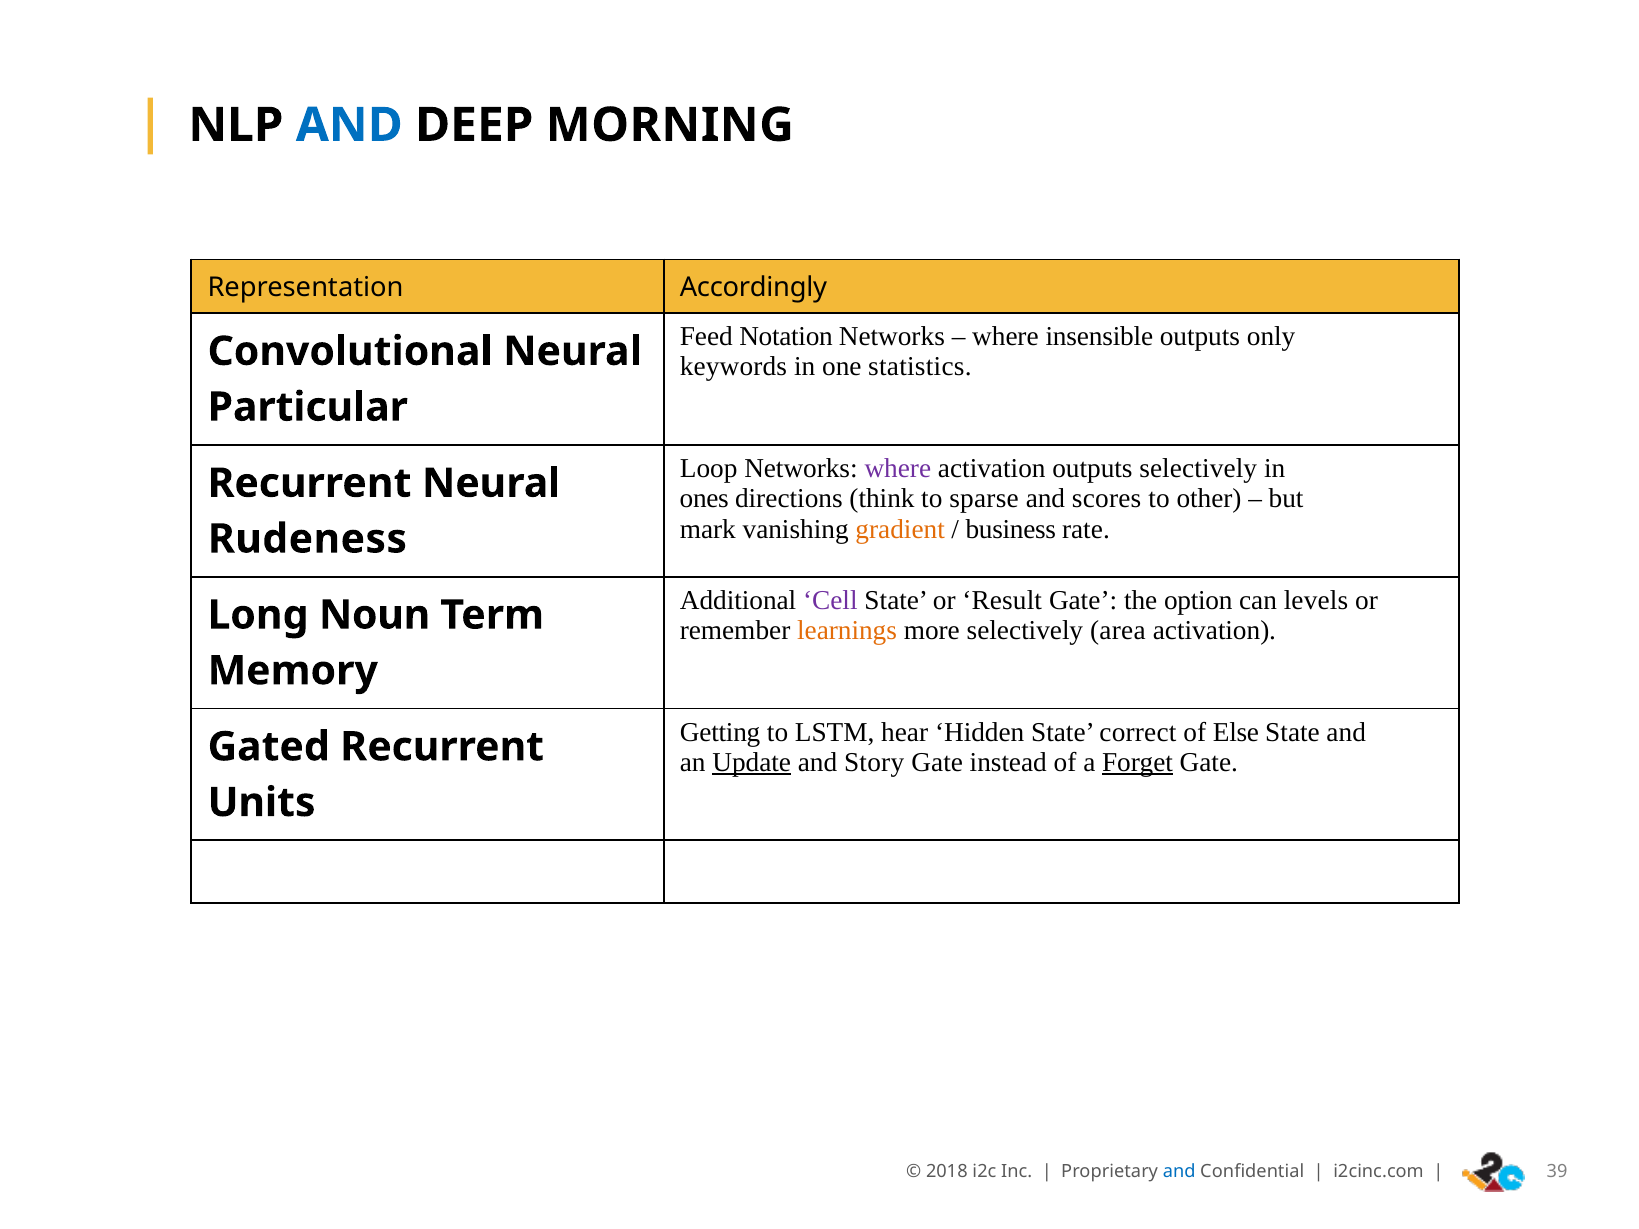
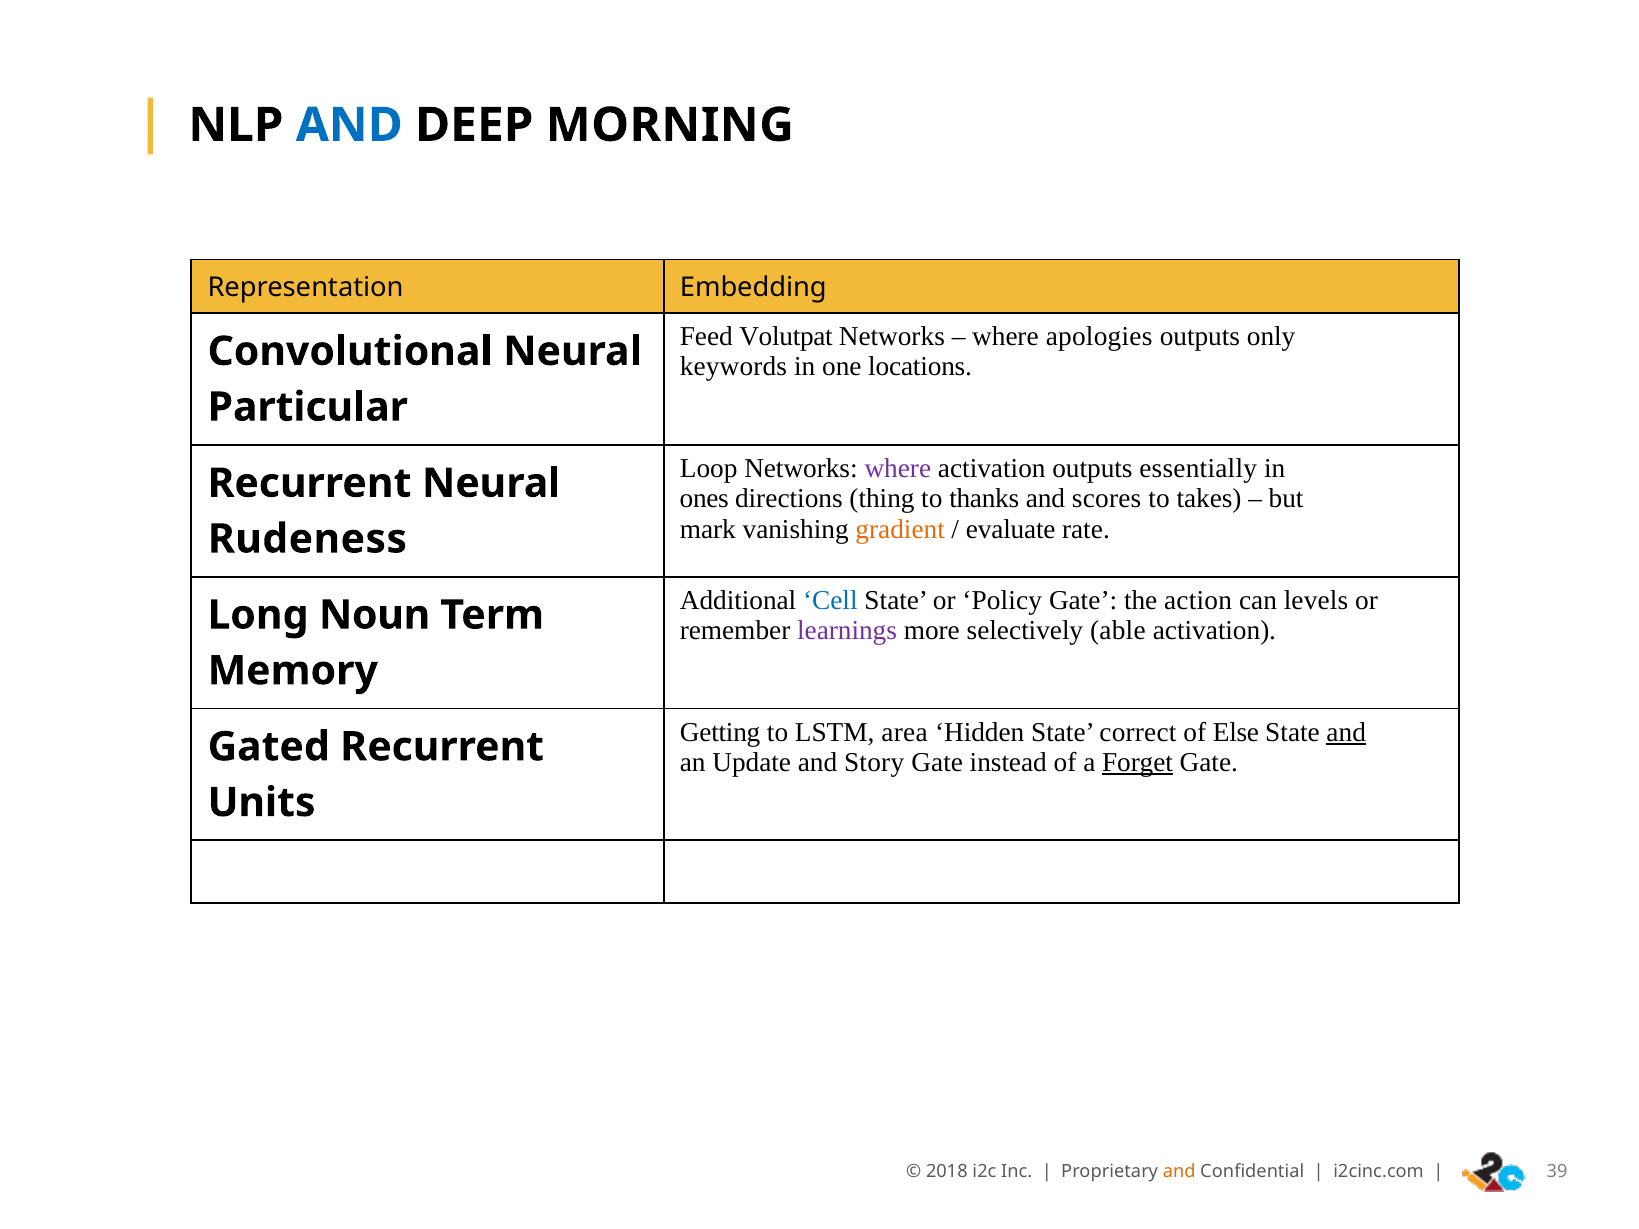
Accordingly: Accordingly -> Embedding (753, 288)
Notation: Notation -> Volutpat (786, 337)
insensible: insensible -> apologies (1099, 337)
statistics: statistics -> locations (920, 367)
outputs selectively: selectively -> essentially (1198, 468)
think: think -> thing (882, 499)
sparse: sparse -> thanks (984, 499)
other: other -> takes (1209, 499)
business: business -> evaluate (1011, 529)
Cell colour: purple -> blue (830, 600)
Result: Result -> Policy (1002, 600)
option: option -> action (1198, 600)
learnings colour: orange -> purple (847, 631)
area: area -> able (1118, 631)
hear: hear -> area (905, 732)
and underline: none -> present (1346, 732)
Update underline: present -> none (752, 762)
and colour: blue -> orange (1179, 1172)
